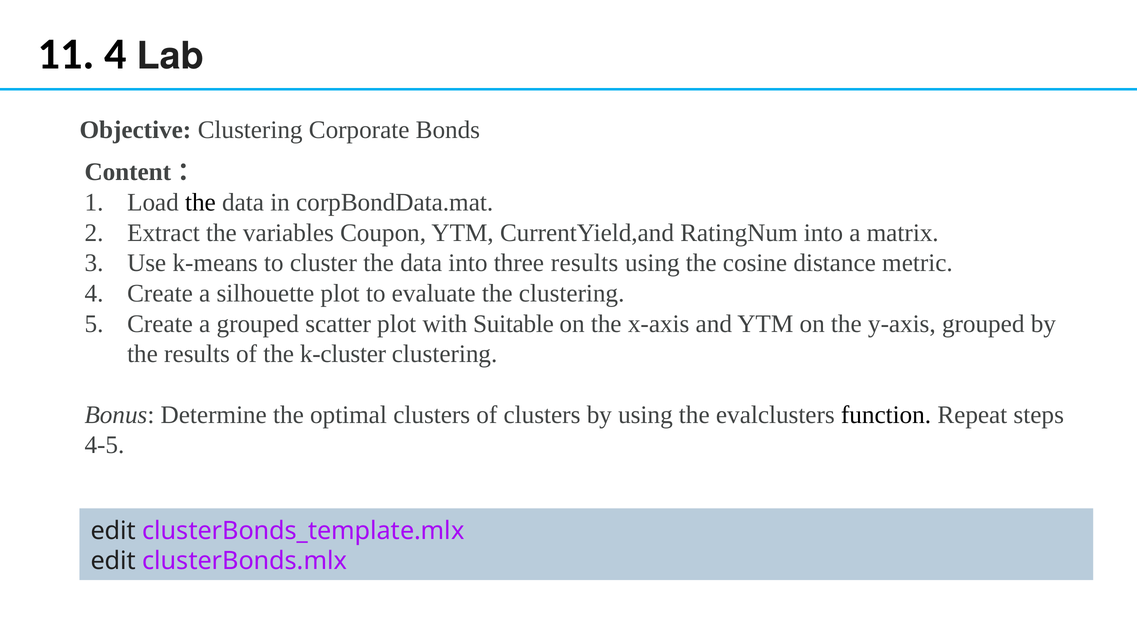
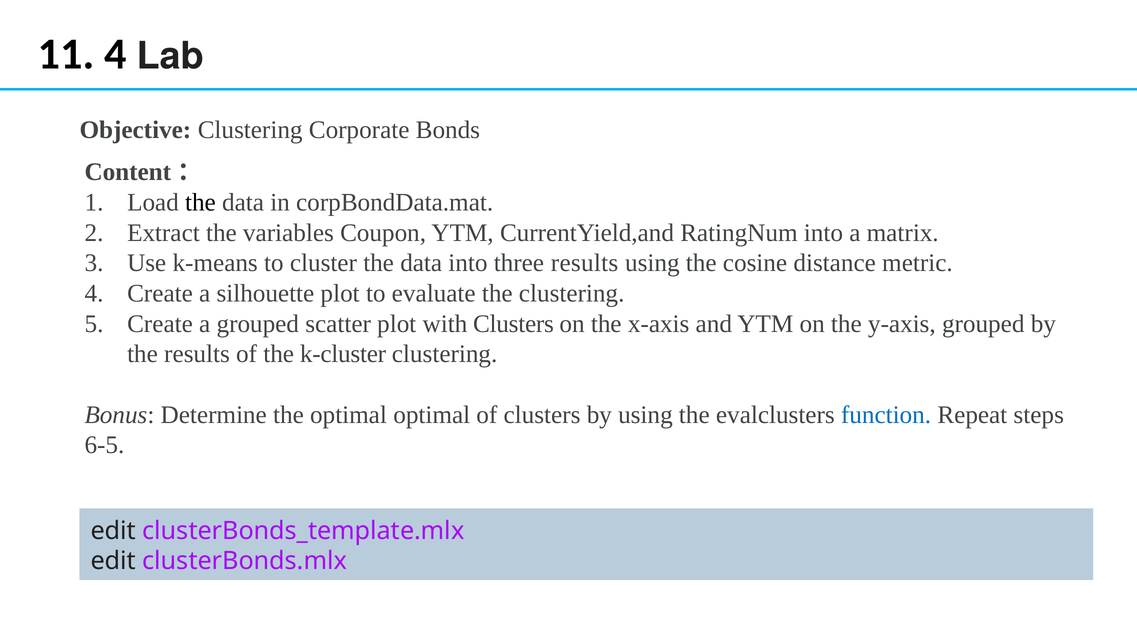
with Suitable: Suitable -> Clusters (513, 324)
optimal clusters: clusters -> optimal (432, 414)
function colour: black -> blue (886, 414)
4-5: 4-5 -> 6-5 (104, 445)
